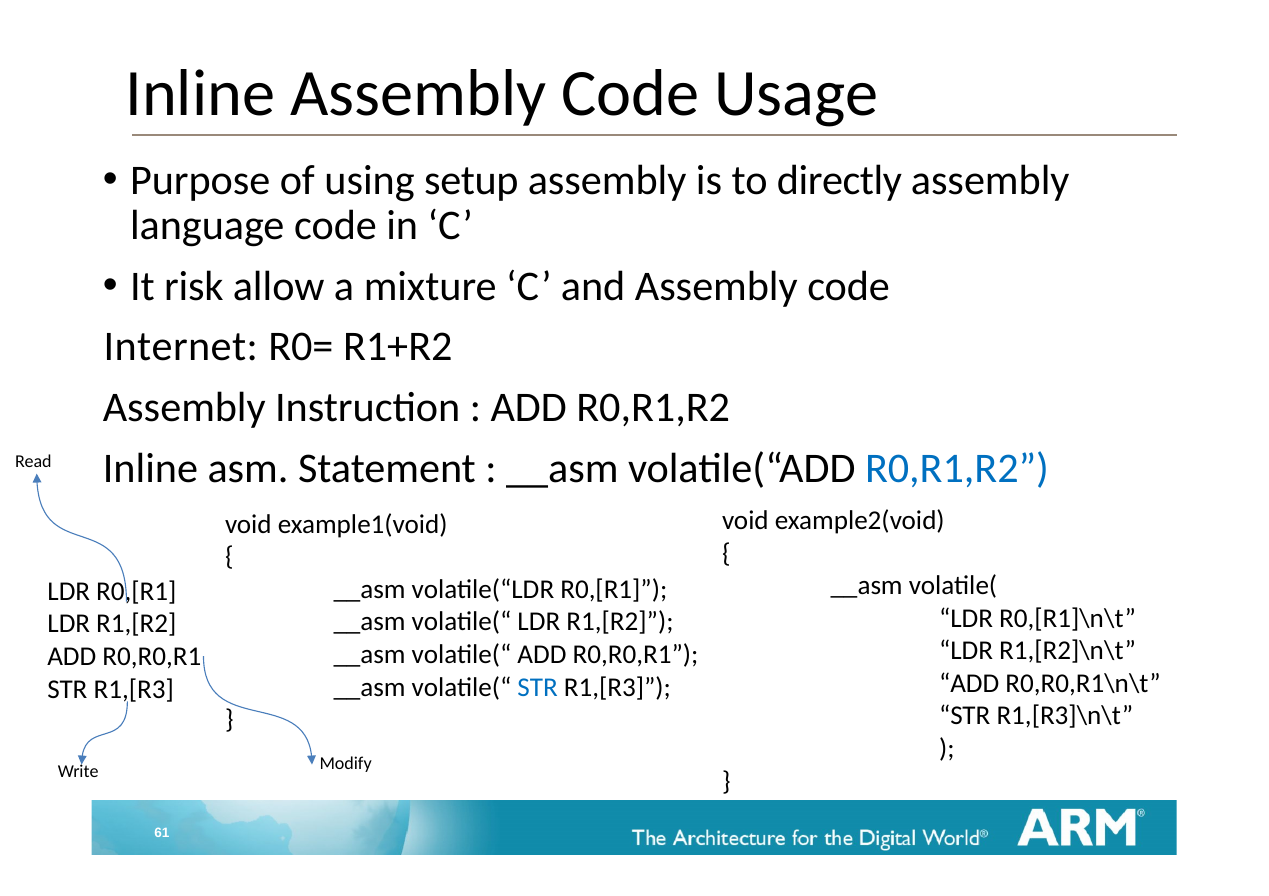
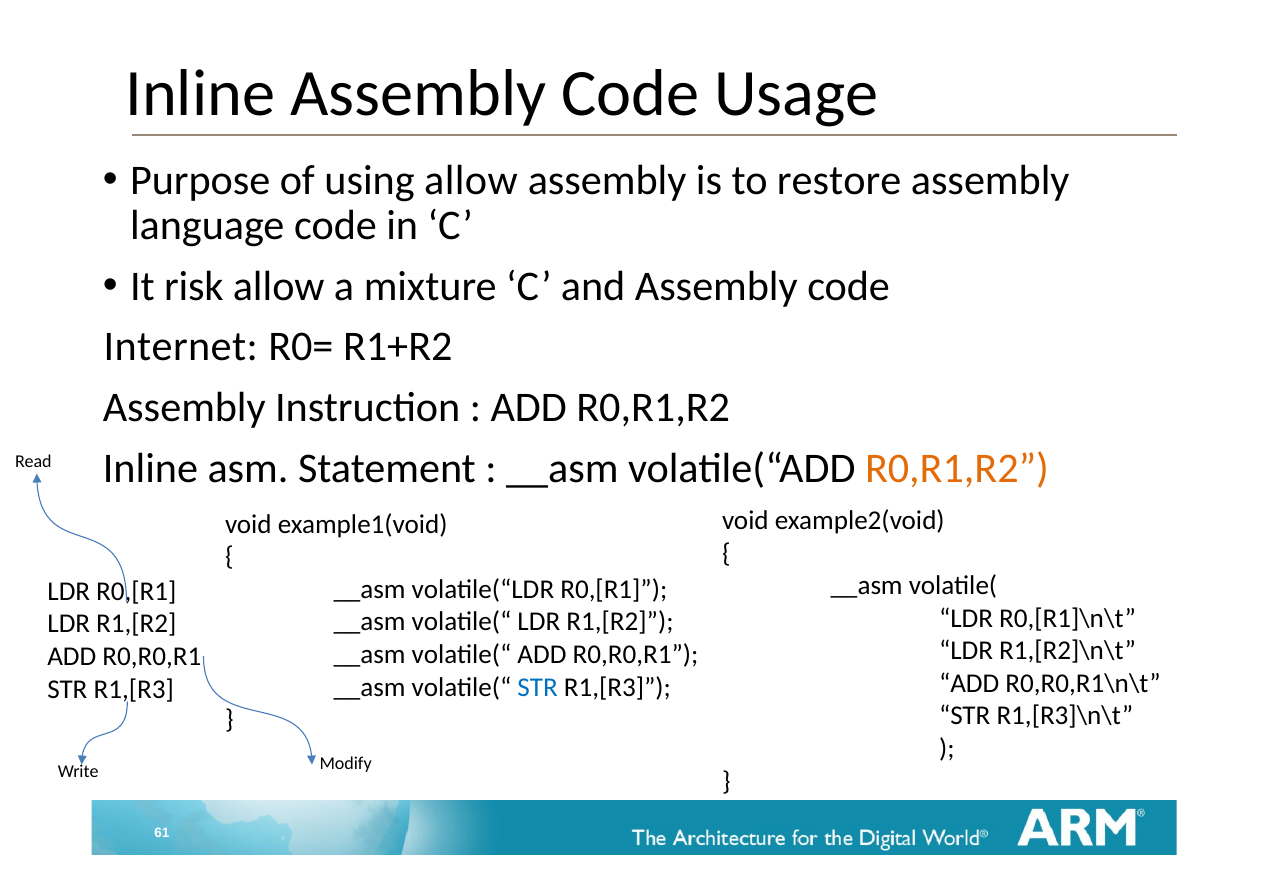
using setup: setup -> allow (471, 180)
directly: directly -> restore (839, 180)
R0,R1,R2 colour: blue -> orange (957, 469)
